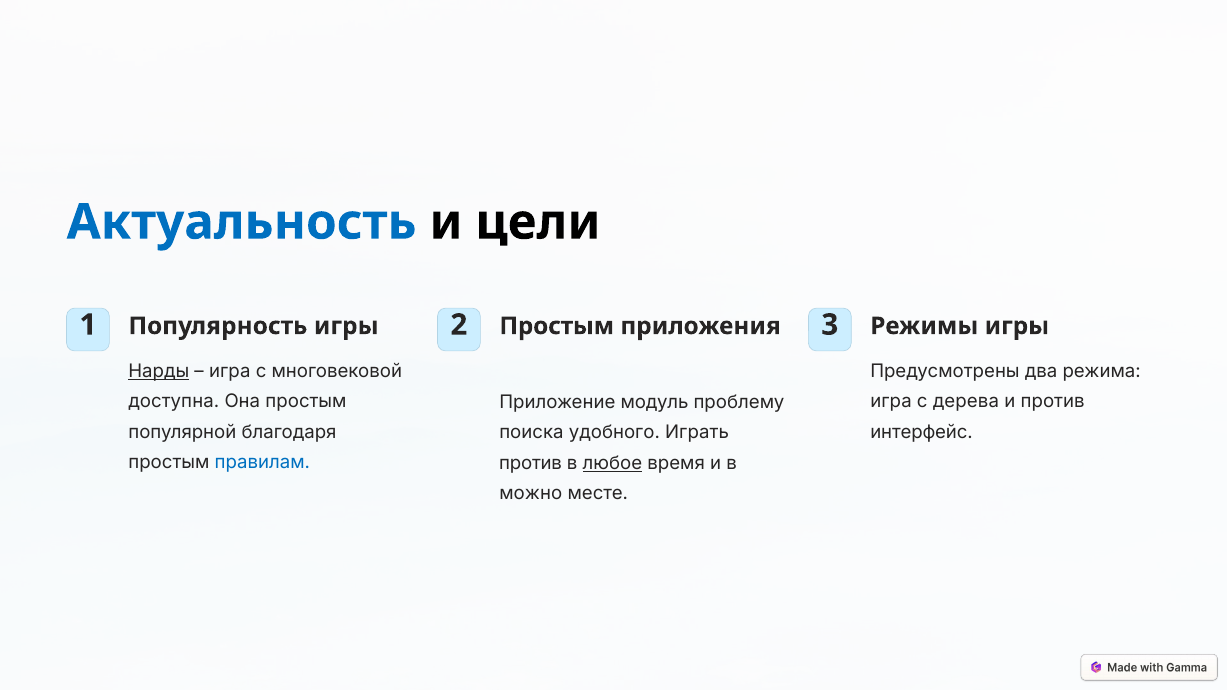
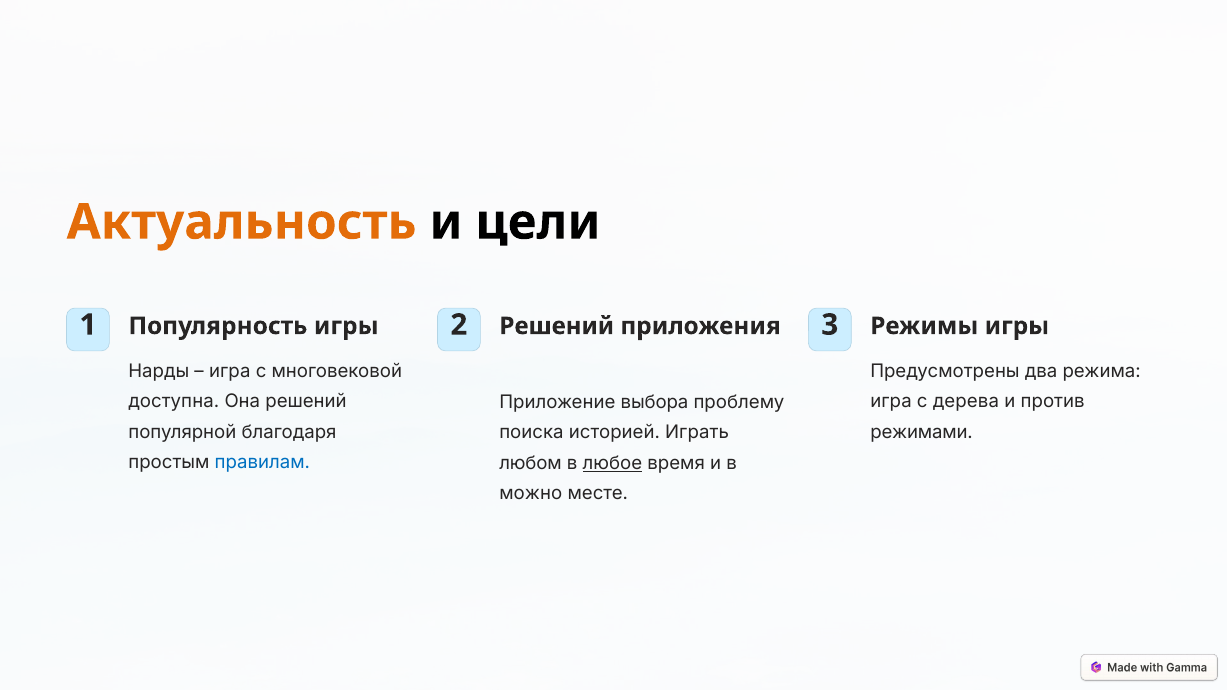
Актуальность colour: blue -> orange (242, 222)
2 Простым: Простым -> Решений (557, 326)
Нарды underline: present -> none (159, 371)
Она простым: простым -> решений (306, 402)
модуль: модуль -> выбора (655, 402)
интерфейс: интерфейс -> режимами (922, 432)
удобного: удобного -> историей (614, 433)
против: против -> любом (531, 463)
